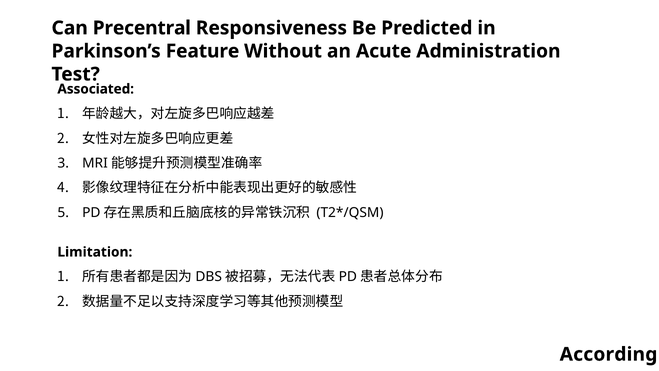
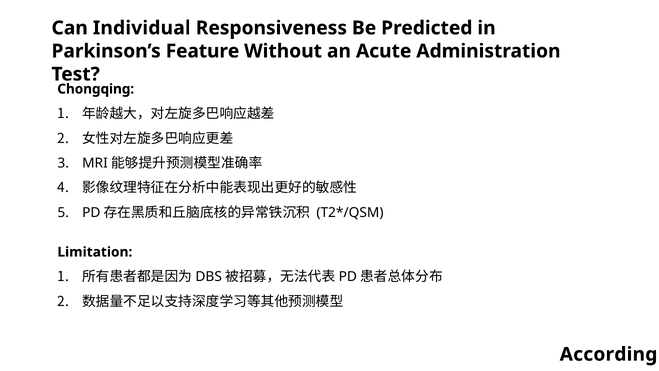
Precentral: Precentral -> Individual (142, 28)
Associated: Associated -> Chongqing (96, 89)
